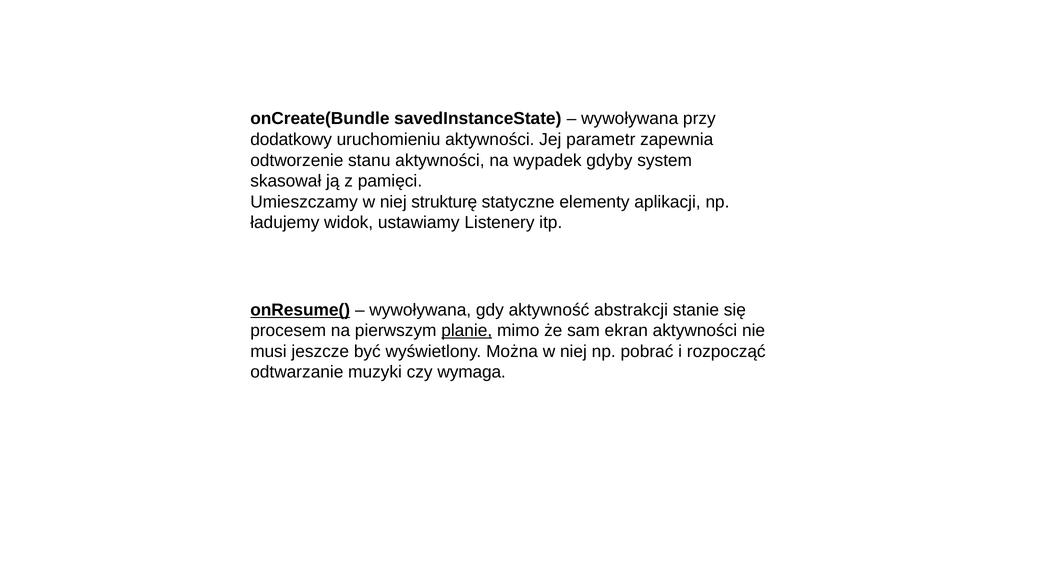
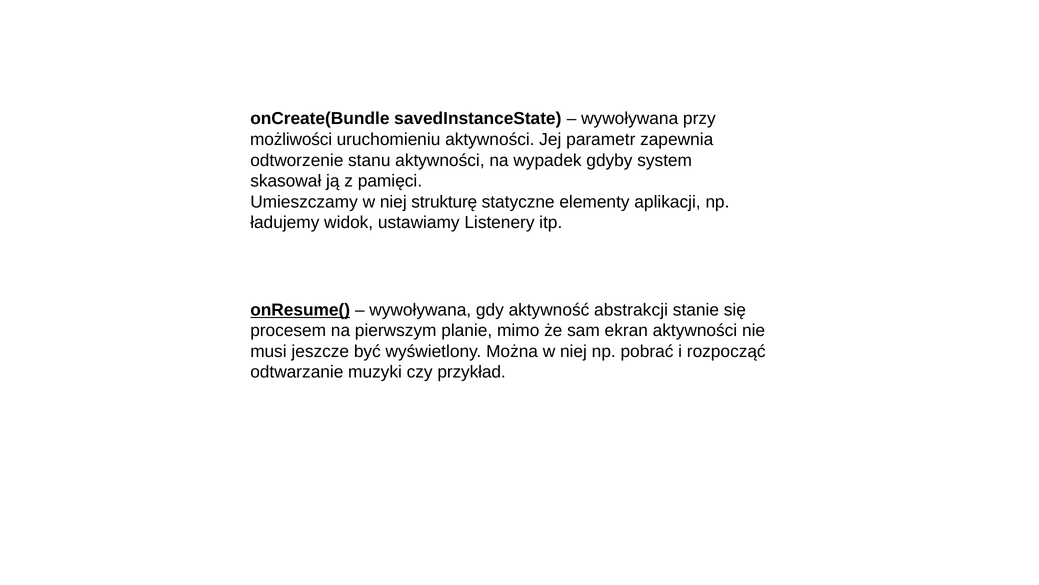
dodatkowy: dodatkowy -> możliwości (291, 139)
planie underline: present -> none (467, 330)
wymaga: wymaga -> przykład (472, 372)
